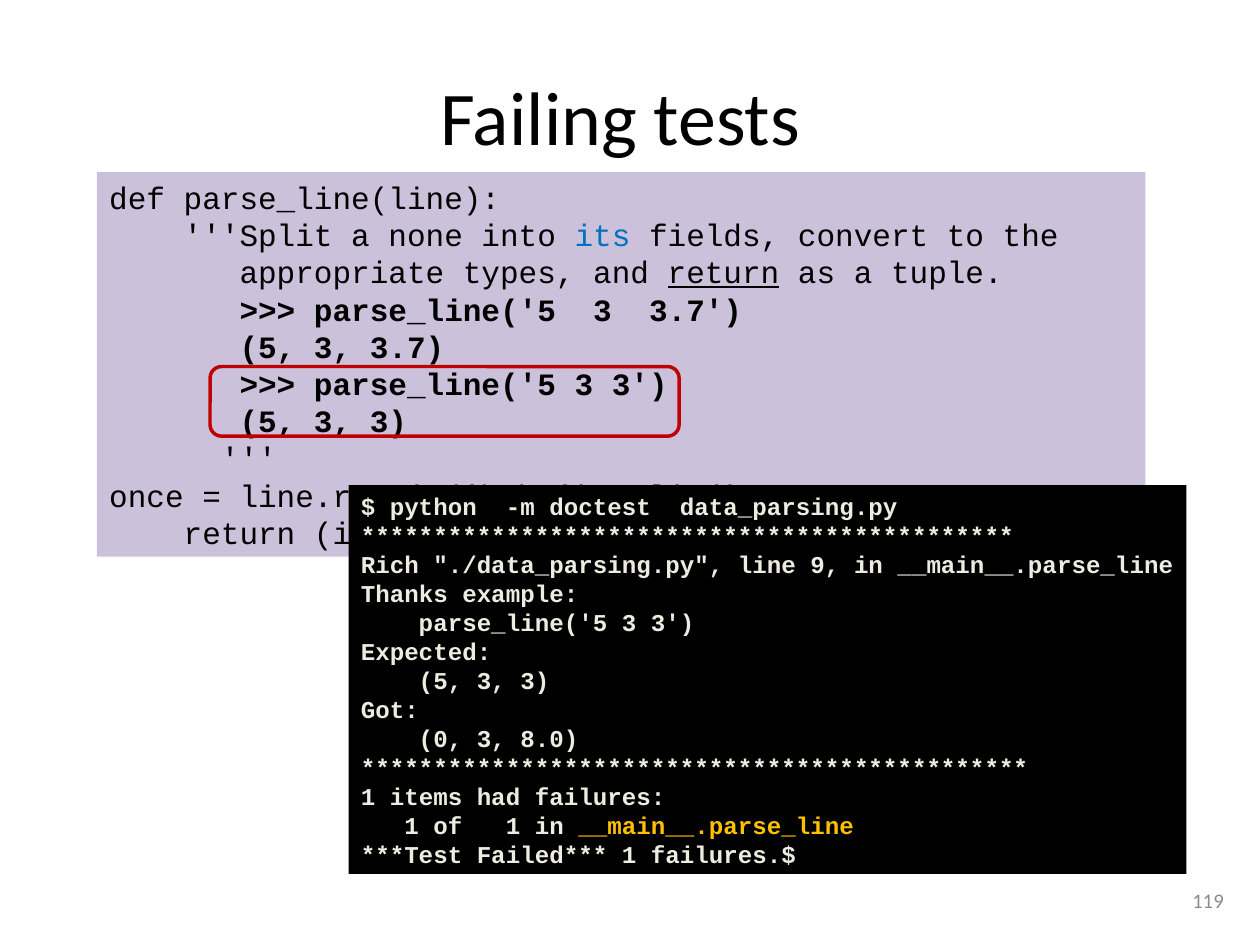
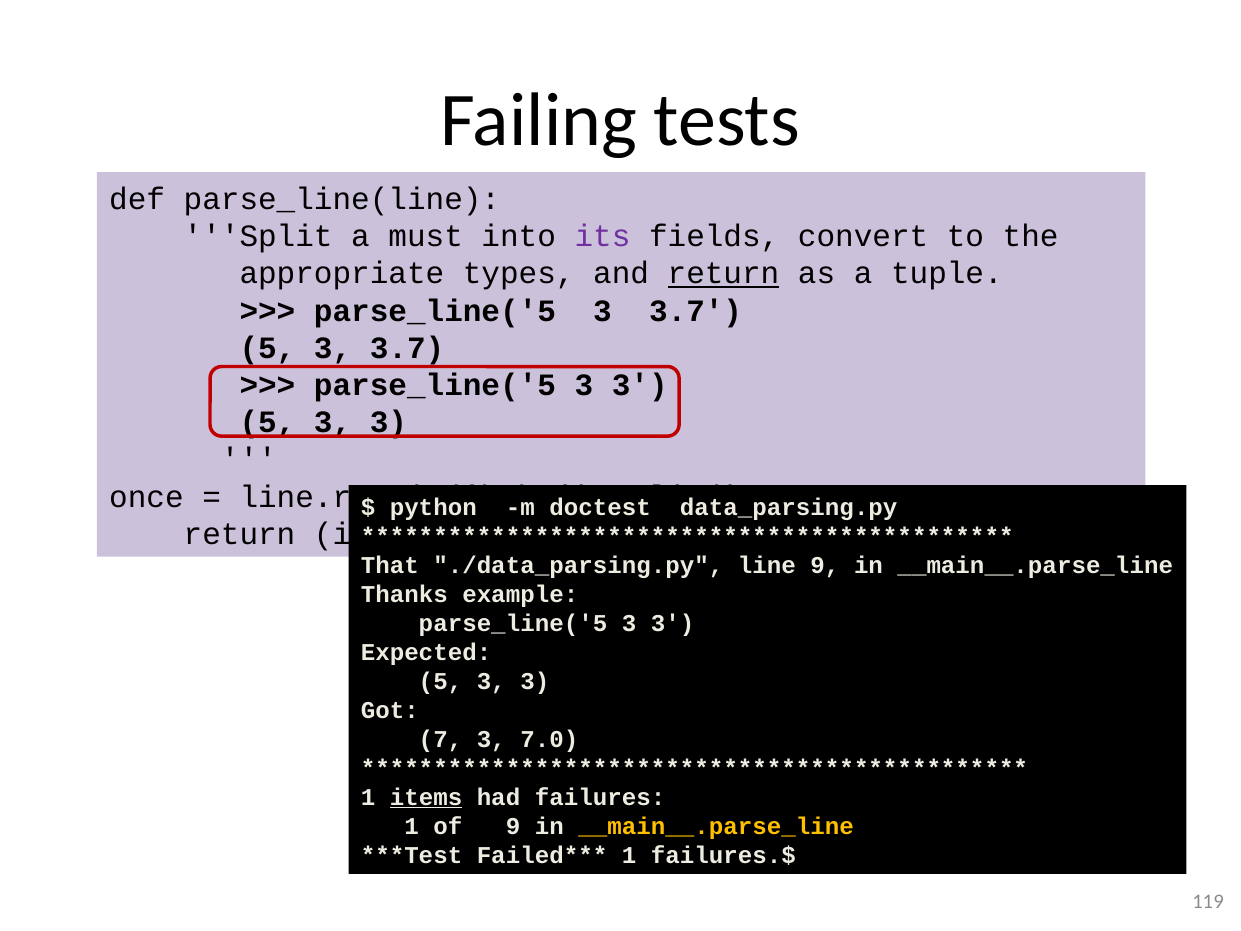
none: none -> must (426, 236)
its colour: blue -> purple (602, 236)
Rich: Rich -> That (390, 565)
0: 0 -> 7 (440, 739)
8.0: 8.0 -> 7.0 (549, 739)
items underline: none -> present (426, 797)
of 1: 1 -> 9 (513, 826)
